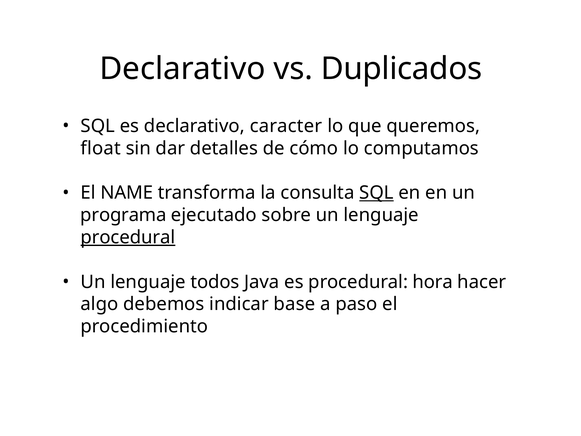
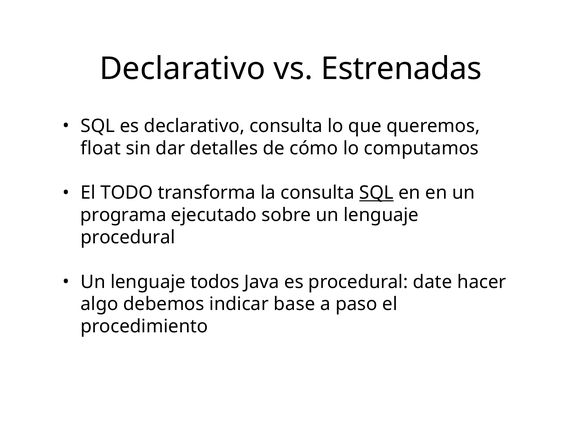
Duplicados: Duplicados -> Estrenadas (401, 69)
declarativo caracter: caracter -> consulta (286, 126)
NAME: NAME -> TODO (127, 193)
procedural underline: present -> none (128, 237)
hora: hora -> date (433, 282)
